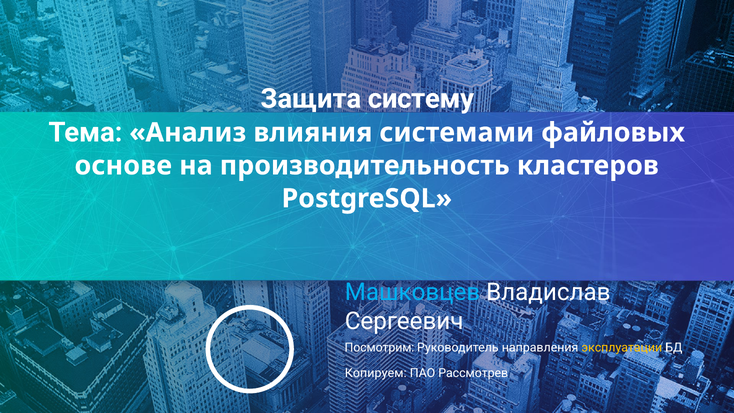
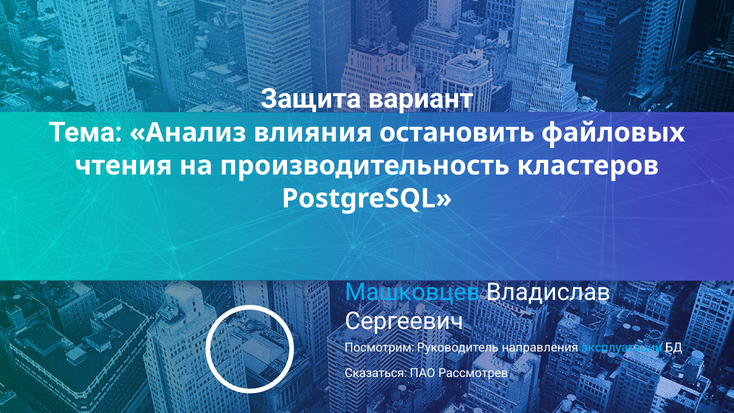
систему: систему -> вариант (421, 99)
системами: системами -> остановить (457, 133)
основе: основе -> чтения (123, 166)
эксплуатации colour: yellow -> light blue (622, 348)
Копируем: Копируем -> Сказаться (376, 373)
